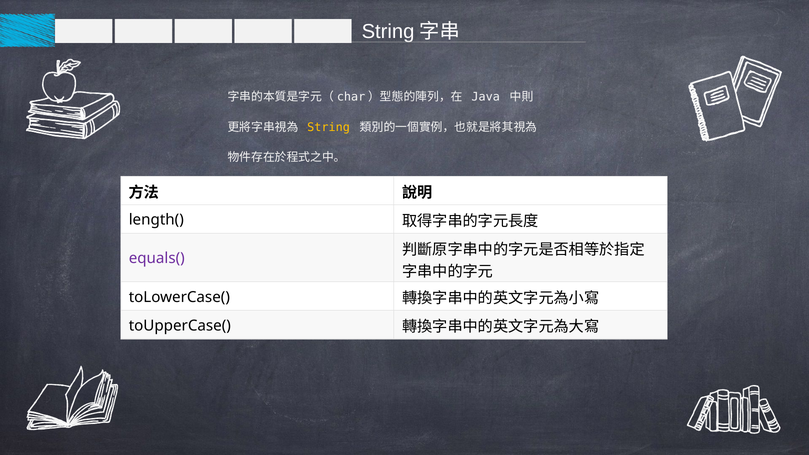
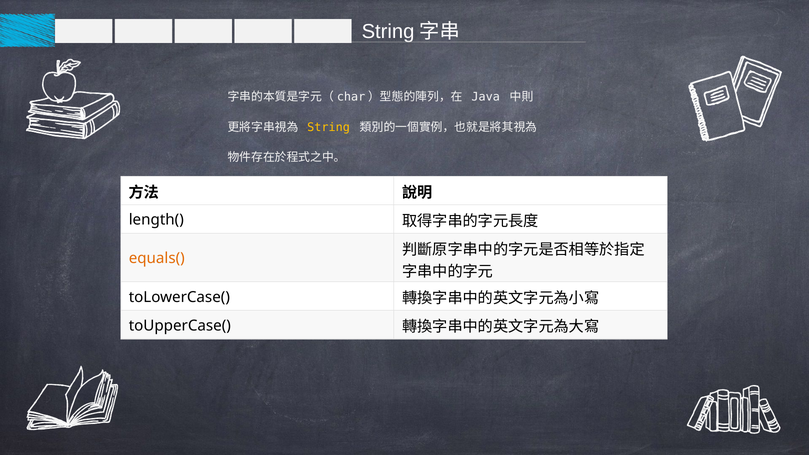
equals( colour: purple -> orange (157, 259)
